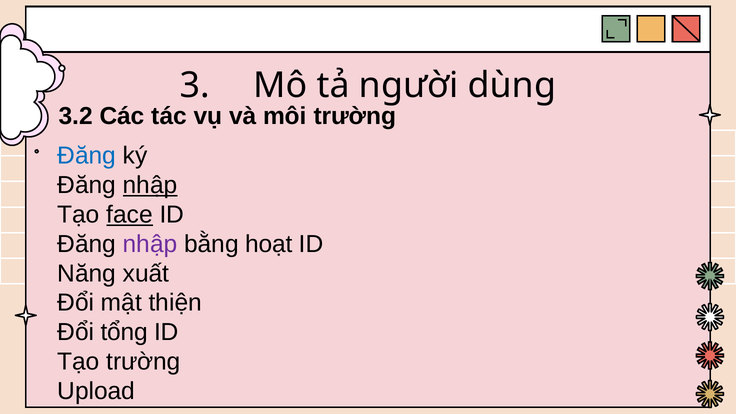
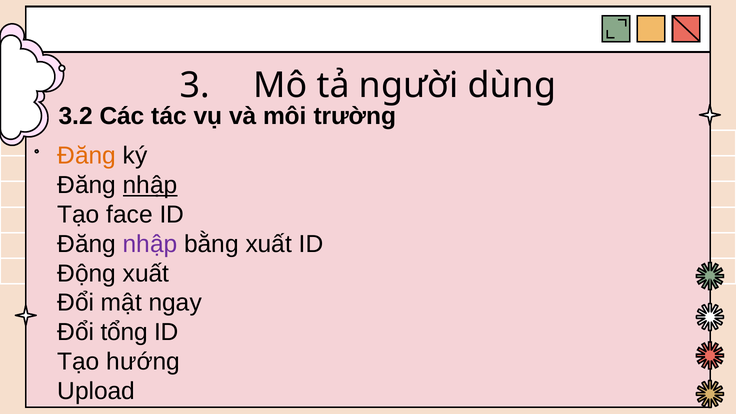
Đăng colour: blue -> orange (87, 156)
face underline: present -> none (130, 215)
bằng hoạt: hoạt -> xuất (269, 244)
Năng: Năng -> Động (87, 273)
thiện: thiện -> ngay (175, 303)
Tạo trường: trường -> hướng (143, 362)
